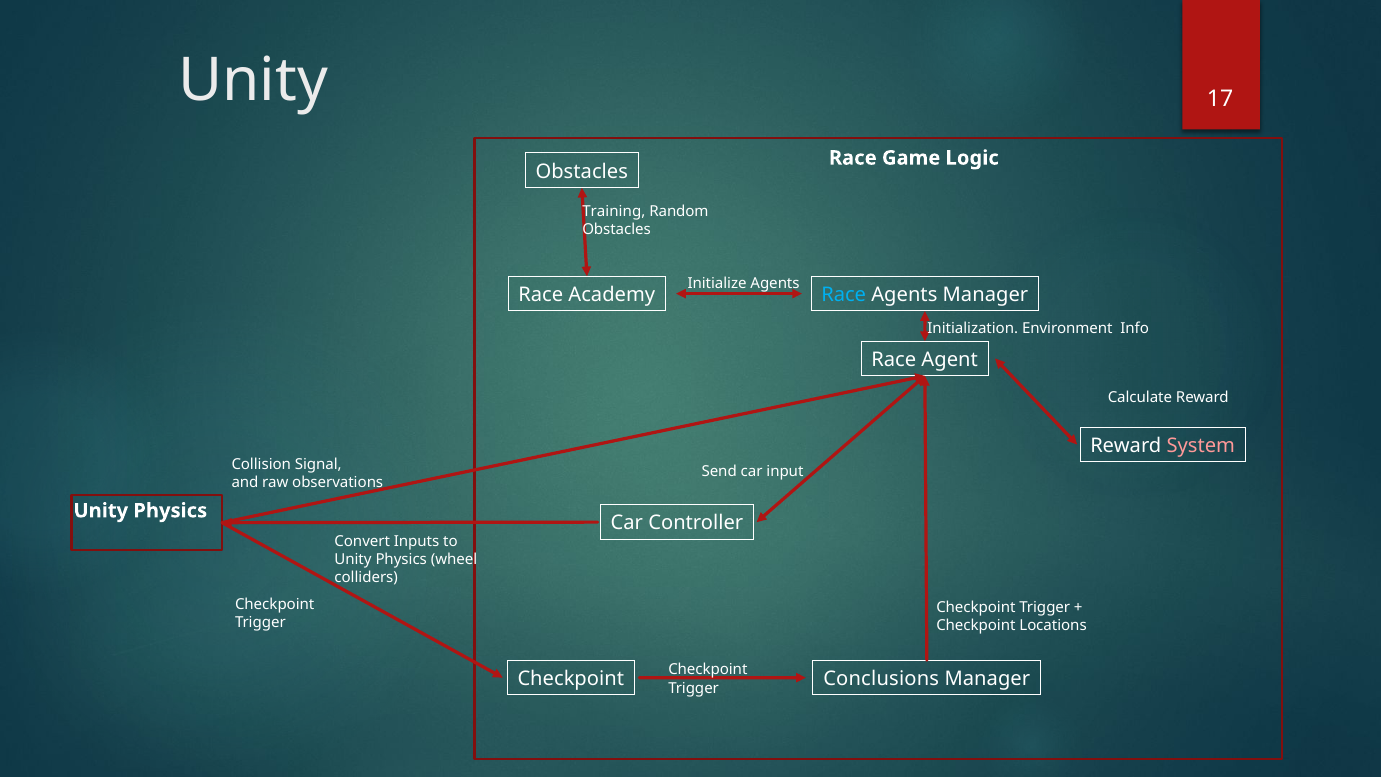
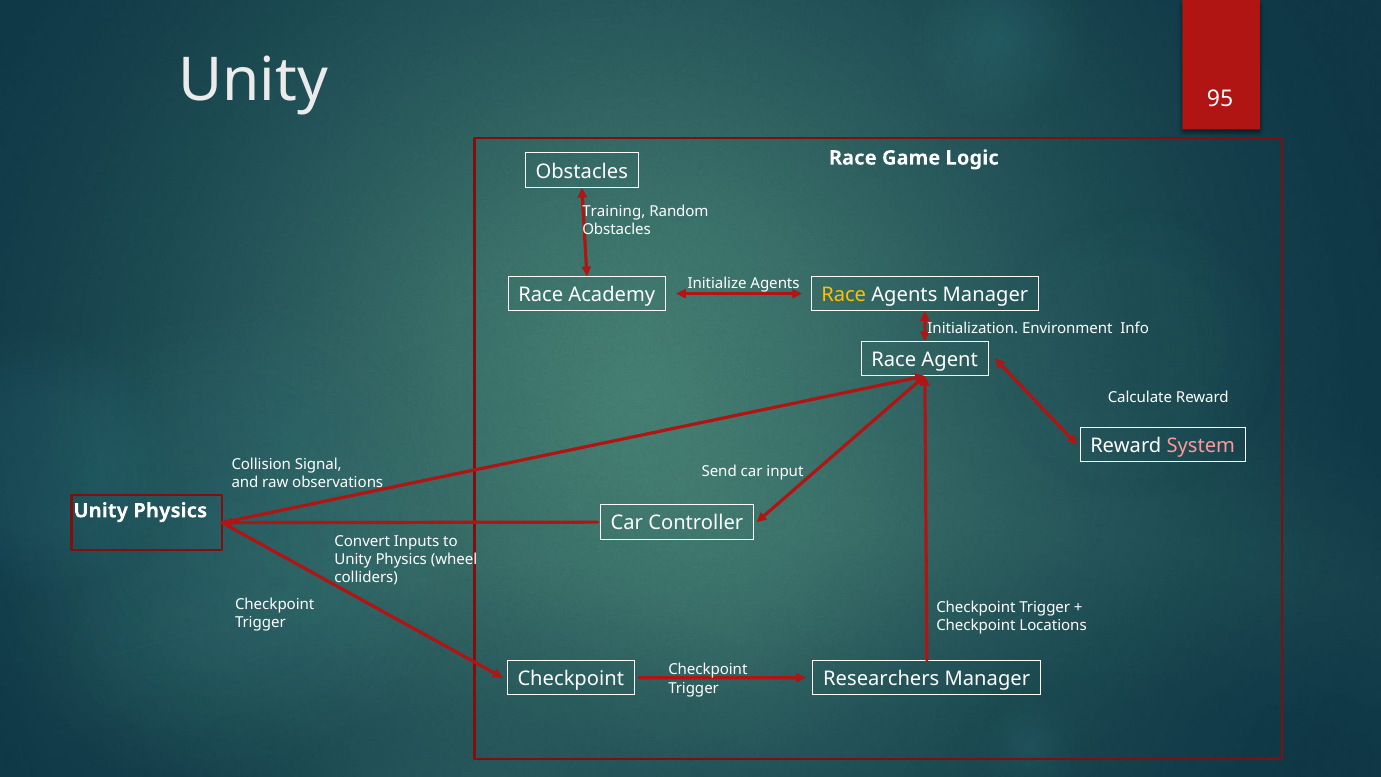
17: 17 -> 95 (1220, 99)
Race colour: light blue -> yellow (844, 295)
Conclusions: Conclusions -> Researchers (881, 679)
